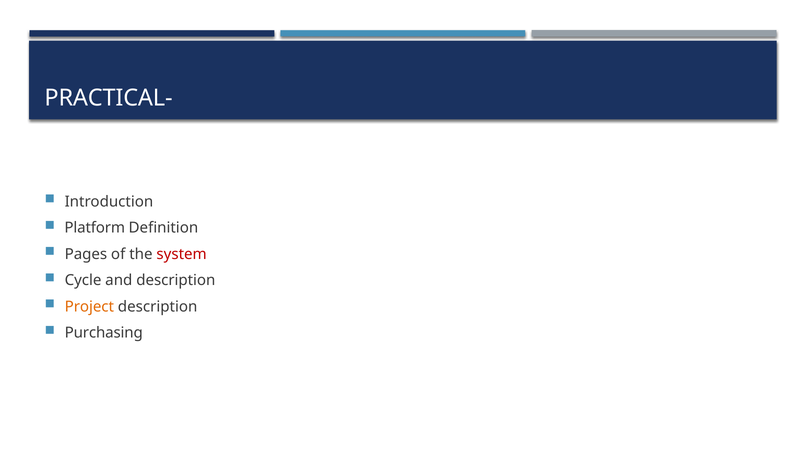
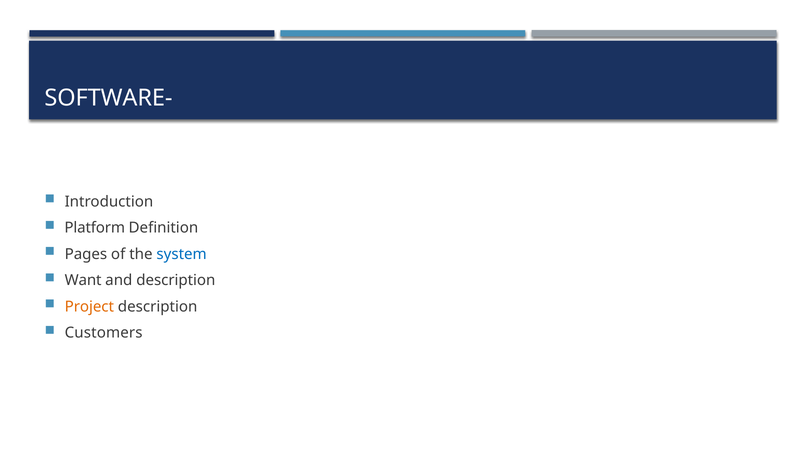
PRACTICAL-: PRACTICAL- -> SOFTWARE- (108, 98)
system colour: red -> blue (182, 254)
Cycle: Cycle -> Want (83, 280)
Purchasing: Purchasing -> Customers (104, 332)
